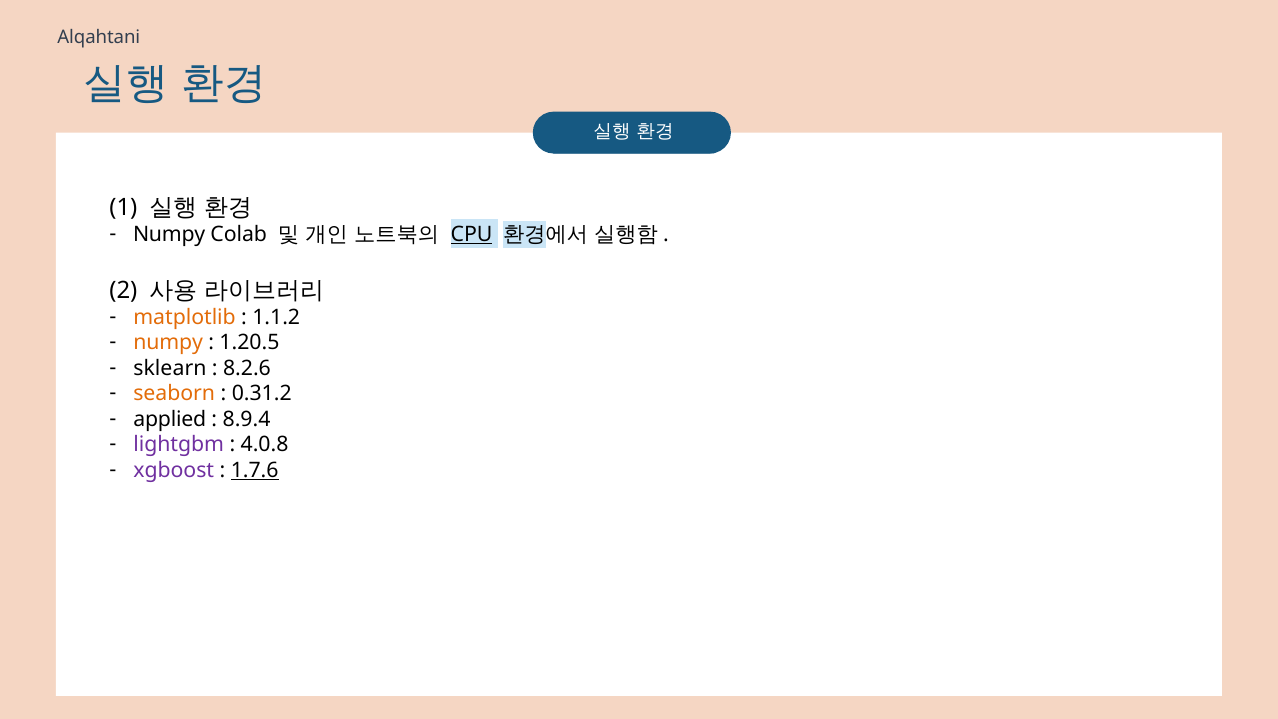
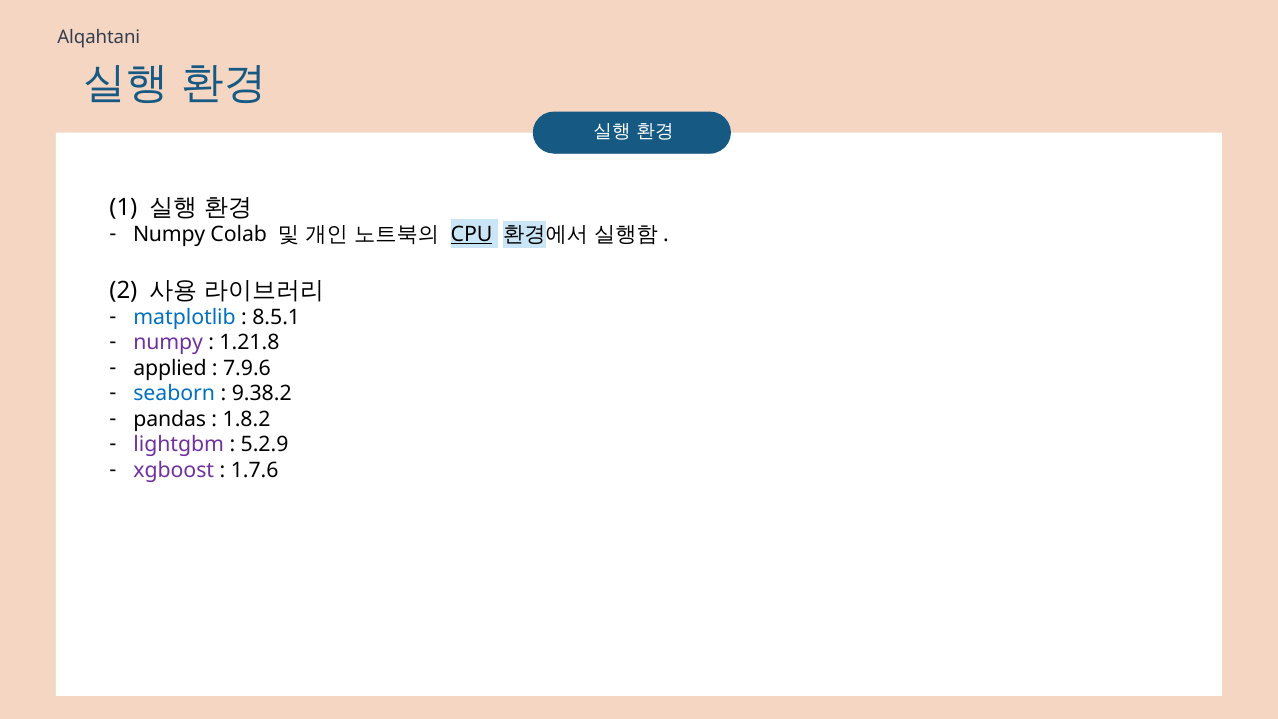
matplotlib colour: orange -> blue (185, 317)
1.1.2: 1.1.2 -> 8.5.1 (276, 317)
numpy colour: orange -> purple (168, 343)
1.20.5: 1.20.5 -> 1.21.8 (249, 343)
sklearn: sklearn -> applied (170, 368)
8.2.6: 8.2.6 -> 7.9.6 (247, 368)
seaborn colour: orange -> blue (174, 394)
0.31.2: 0.31.2 -> 9.38.2 (262, 394)
applied: applied -> pandas (170, 419)
8.9.4: 8.9.4 -> 1.8.2 (247, 419)
4.0.8: 4.0.8 -> 5.2.9 (265, 445)
1.7.6 underline: present -> none (255, 470)
